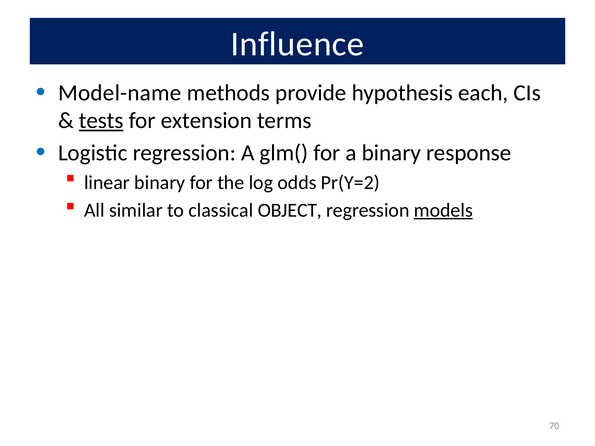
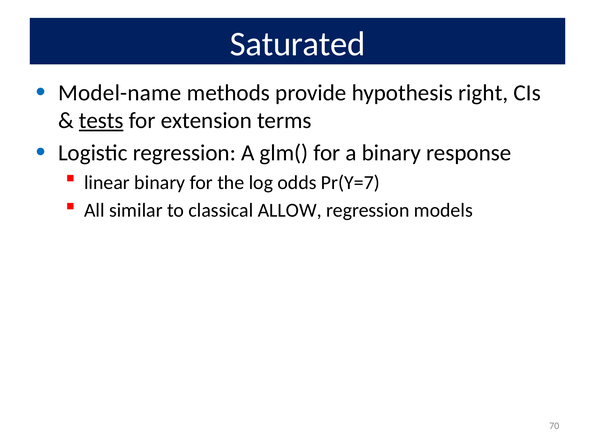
Influence: Influence -> Saturated (298, 44)
each: each -> right (483, 93)
Pr(Y=2: Pr(Y=2 -> Pr(Y=7 (350, 183)
OBJECT: OBJECT -> ALLOW (290, 210)
models underline: present -> none (443, 210)
